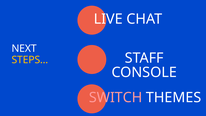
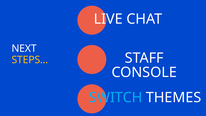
SWITCH colour: pink -> light blue (116, 97)
